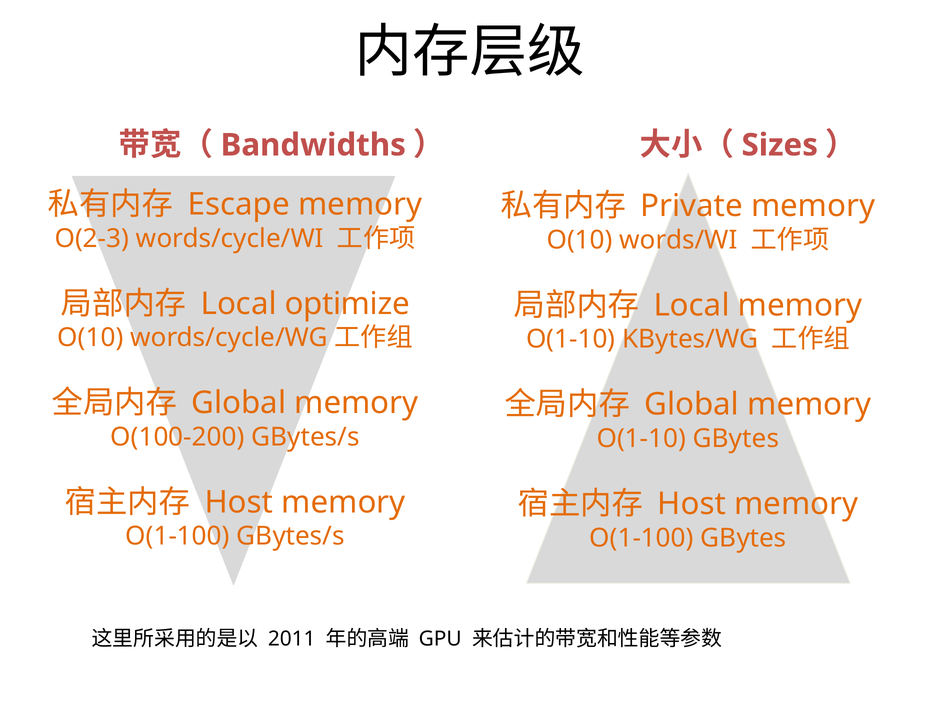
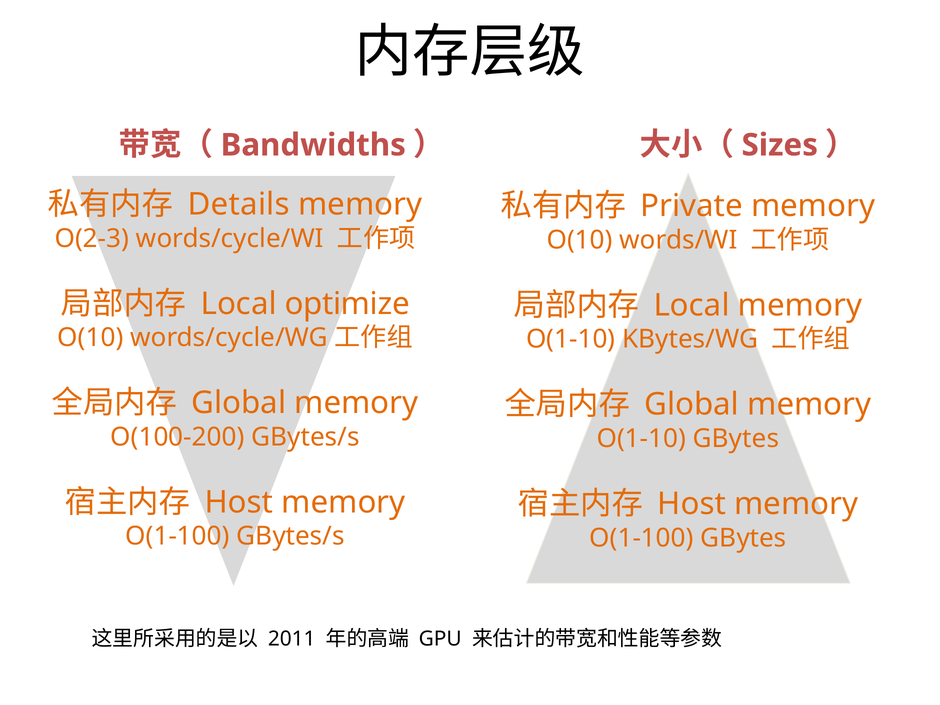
Escape: Escape -> Details (239, 204)
